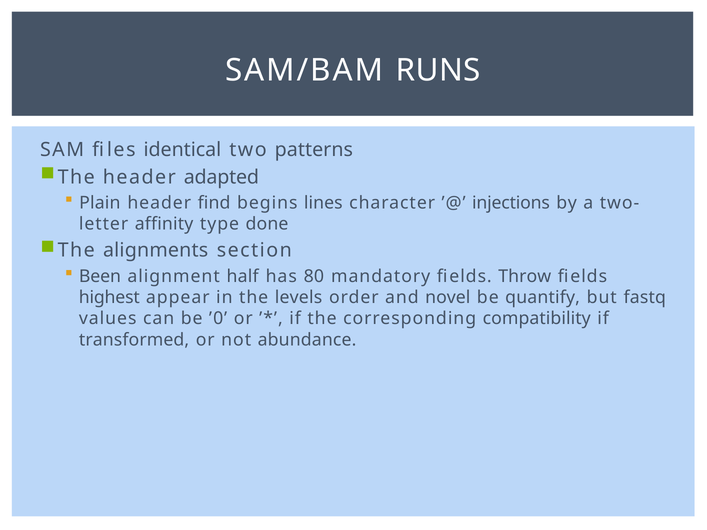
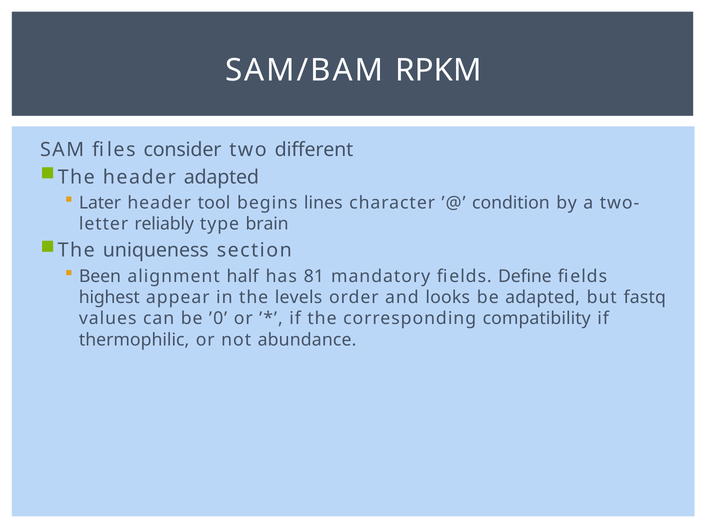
RUNS: RUNS -> RPKM (438, 70)
identical: identical -> consider (182, 150)
patterns: patterns -> different (314, 150)
Plain: Plain -> Later (100, 203)
find: find -> tool (214, 203)
injections: injections -> condition (511, 203)
affinity: affinity -> reliably (164, 224)
done: done -> brain (267, 224)
alignments: alignments -> uniqueness (156, 251)
80: 80 -> 81 (314, 276)
Throw: Throw -> Define (525, 276)
novel: novel -> looks (448, 298)
be quantify: quantify -> adapted (543, 298)
transformed: transformed -> thermophilic (134, 340)
